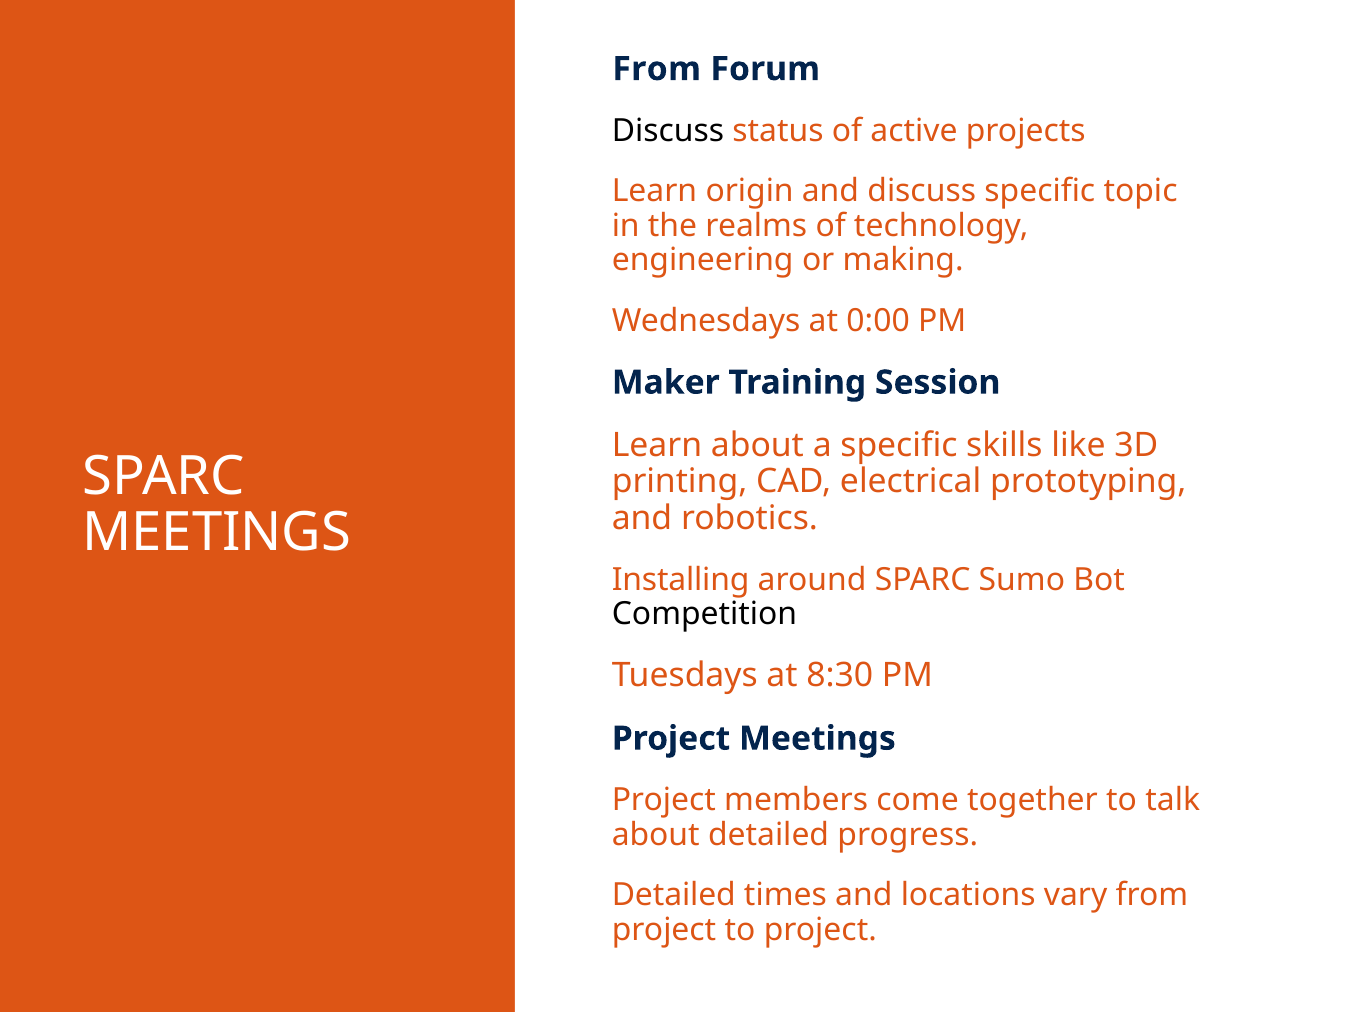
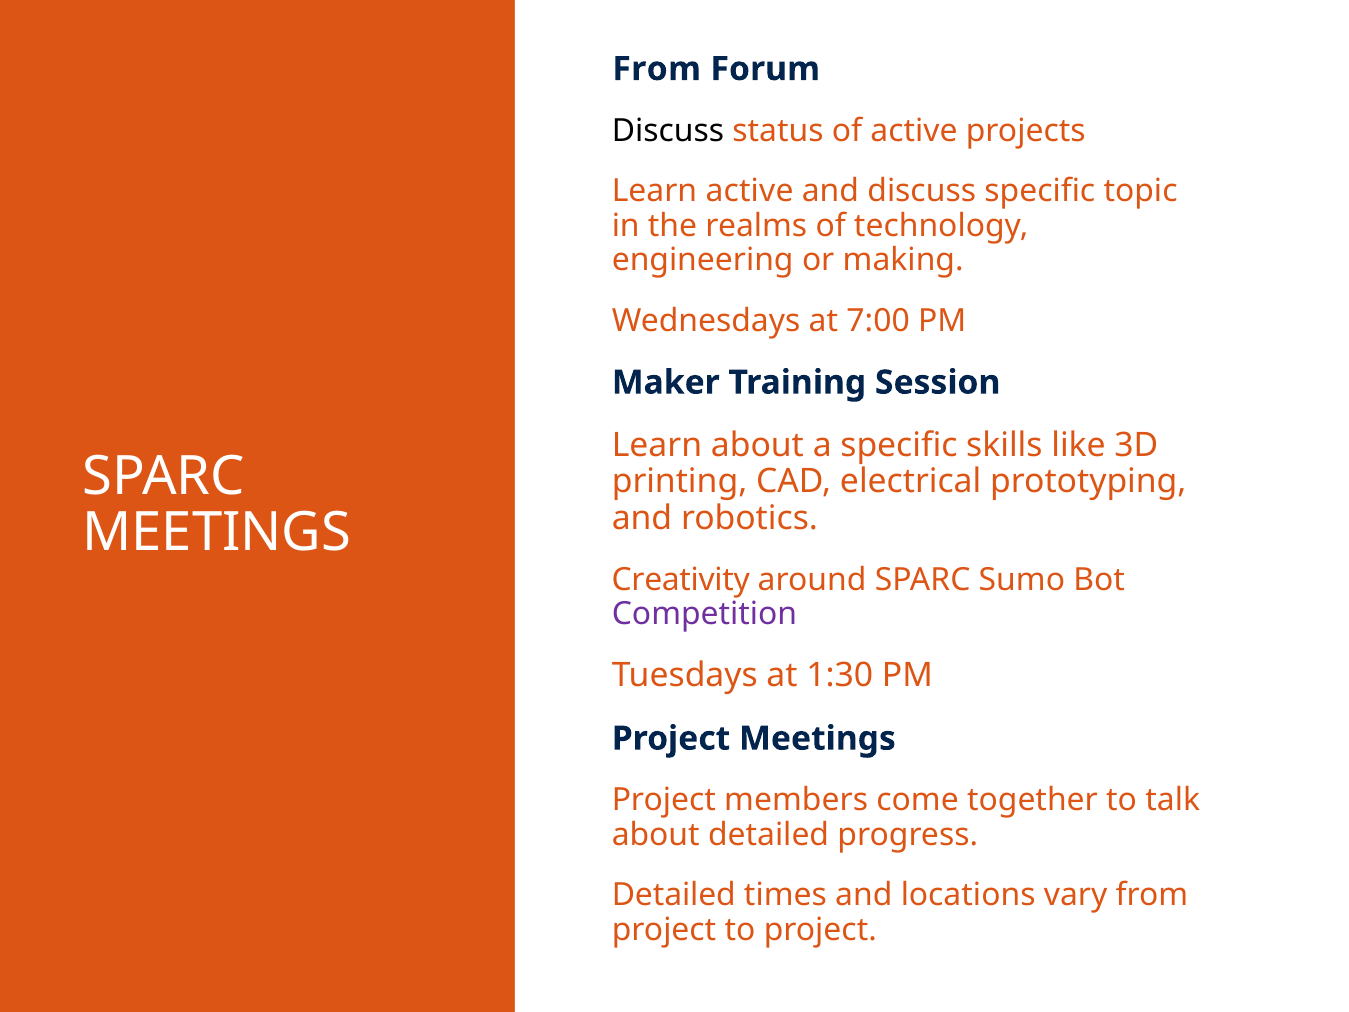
Learn origin: origin -> active (749, 191)
0:00: 0:00 -> 7:00 (878, 321)
Installing: Installing -> Creativity (681, 580)
Competition colour: black -> purple (704, 614)
8:30: 8:30 -> 1:30 (840, 676)
